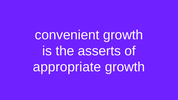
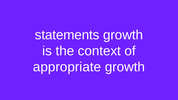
convenient: convenient -> statements (67, 35)
asserts: asserts -> context (99, 51)
